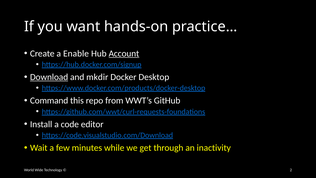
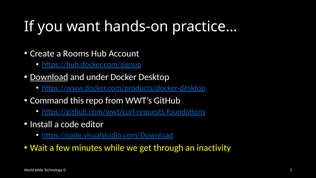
Enable: Enable -> Rooms (76, 53)
Account underline: present -> none (124, 53)
mkdir: mkdir -> under (97, 77)
